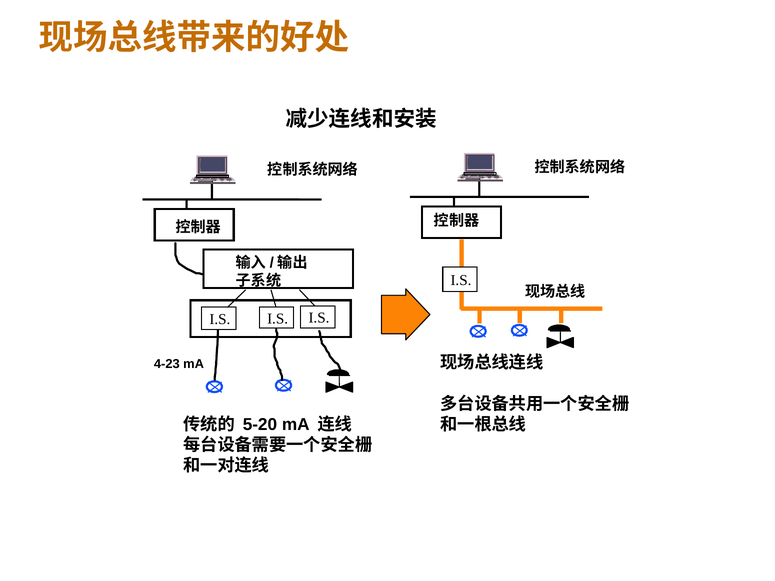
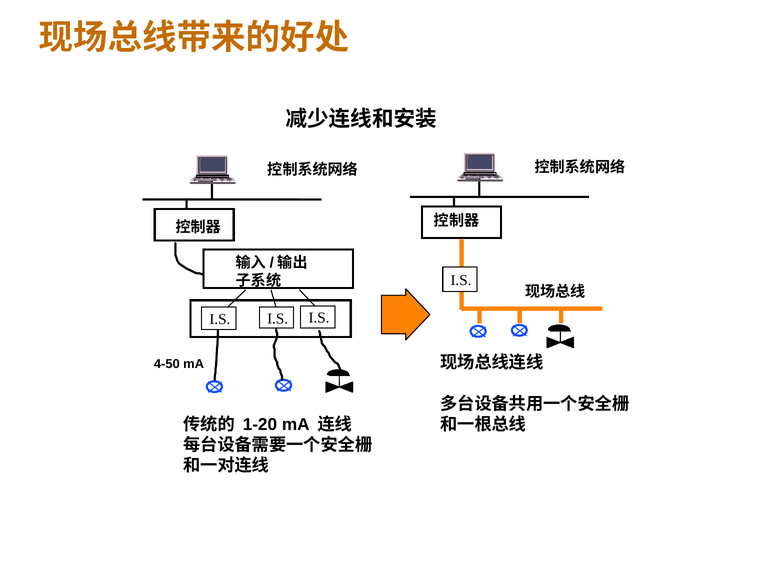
4-23: 4-23 -> 4-50 (167, 364)
5-20: 5-20 -> 1-20 (260, 425)
